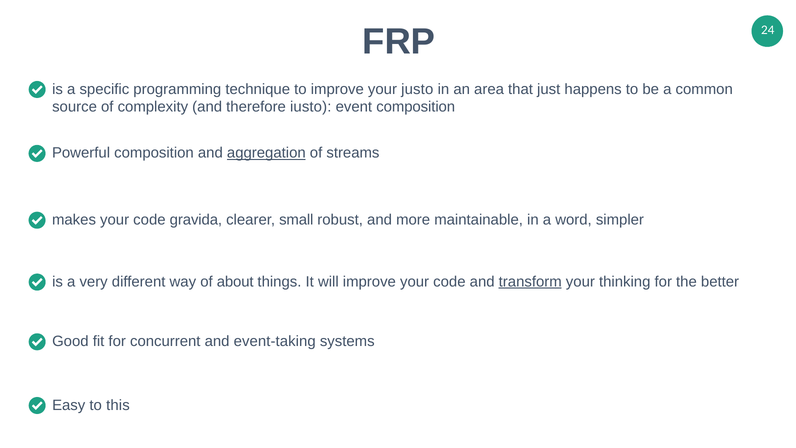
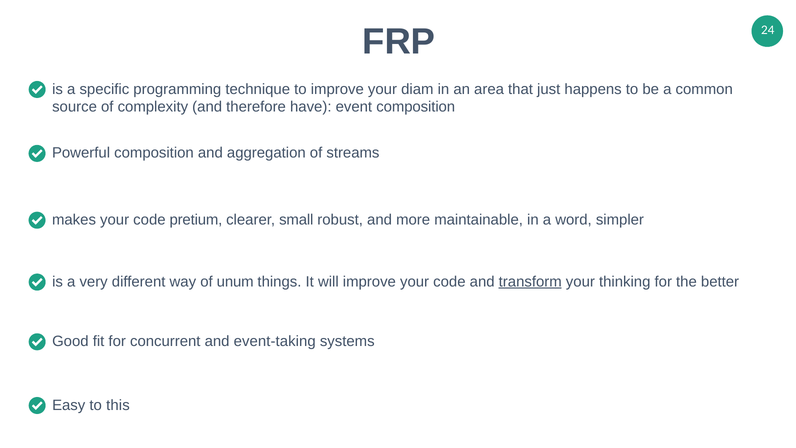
justo: justo -> diam (417, 89)
iusto: iusto -> have (311, 107)
aggregation underline: present -> none (266, 153)
gravida: gravida -> pretium (196, 220)
about: about -> unum (235, 282)
